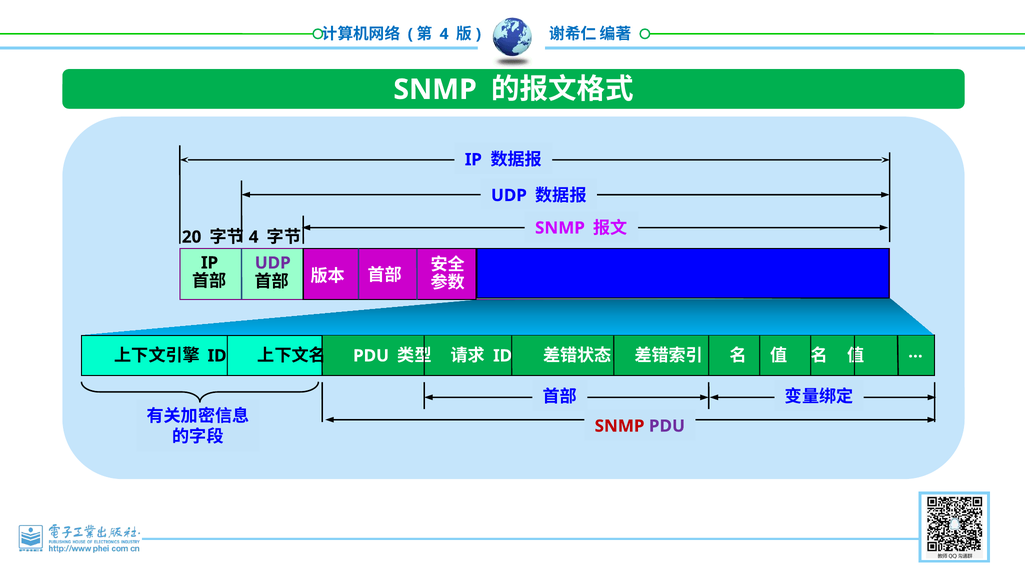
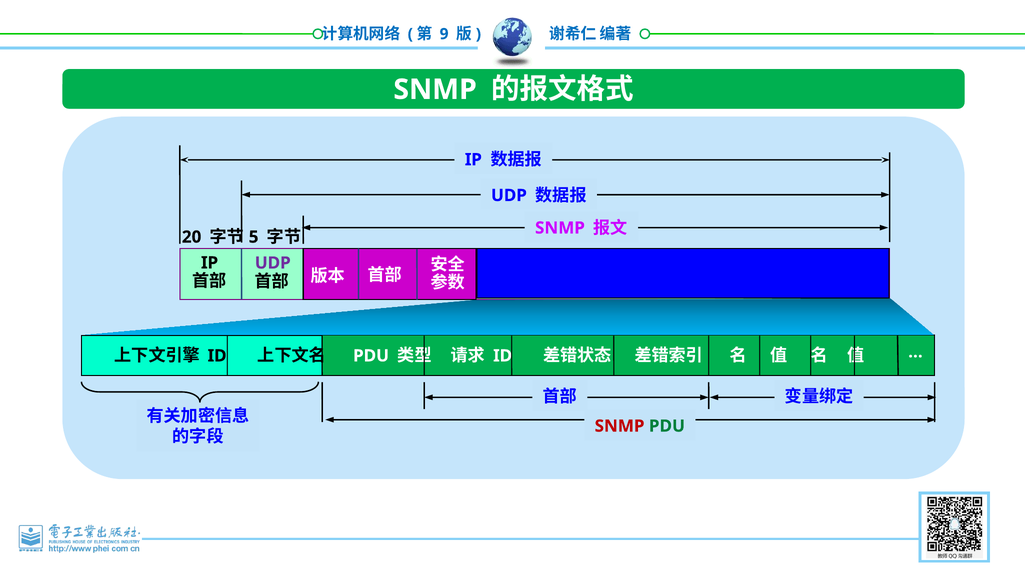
4: 4 -> 9 (444, 34)
4: 4 -> 5 (254, 237)
PDU colour: purple -> green (667, 426)
